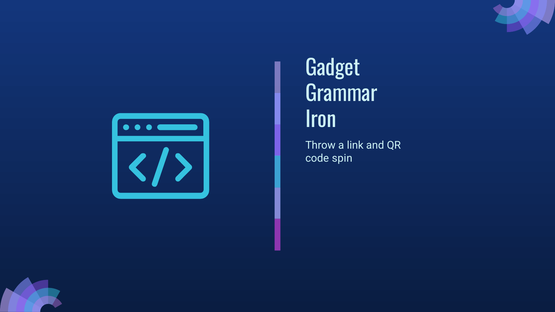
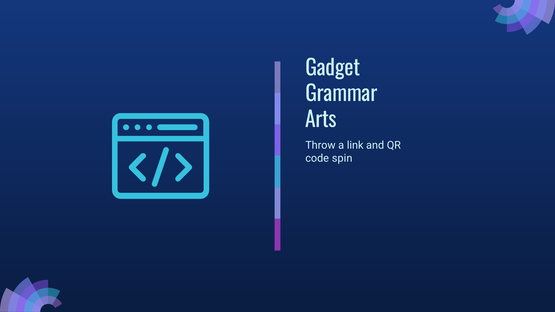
Iron: Iron -> Arts (321, 120)
